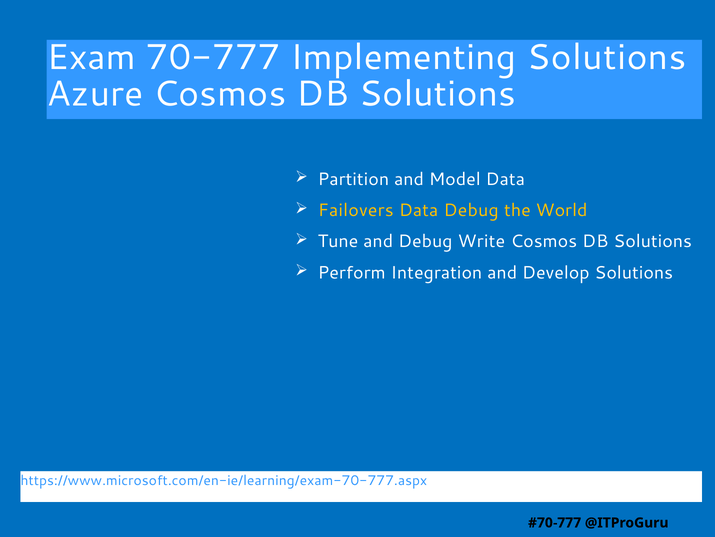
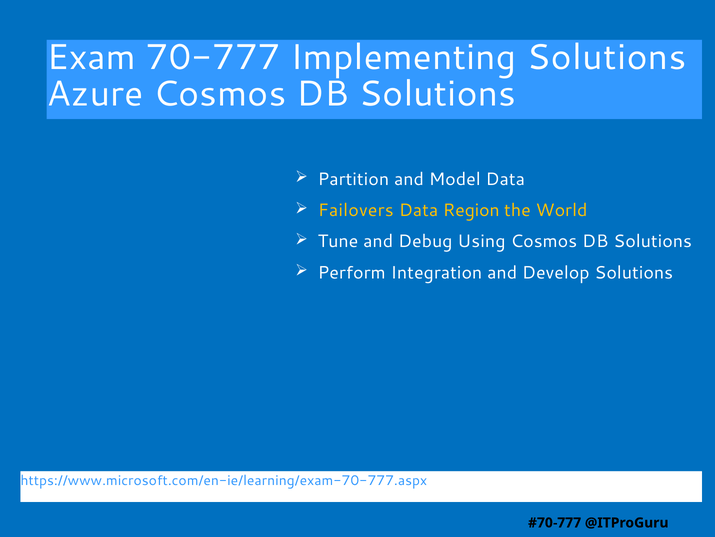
Data Debug: Debug -> Region (471, 210)
Write: Write -> Using (481, 241)
